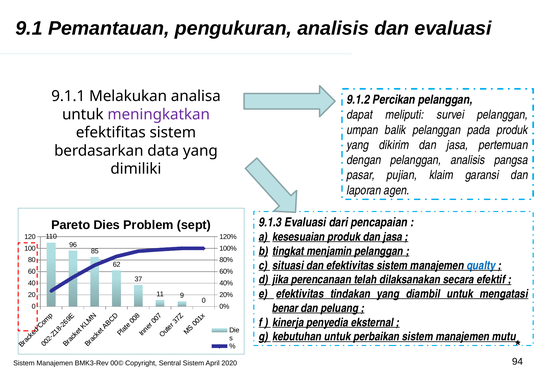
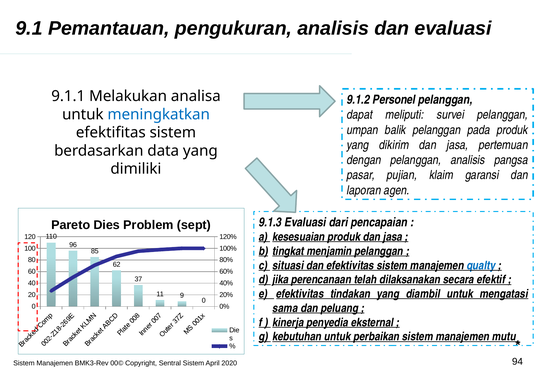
Percikan: Percikan -> Personel (394, 100)
meningkatkan colour: purple -> blue (159, 115)
benar: benar -> sama (285, 308)
